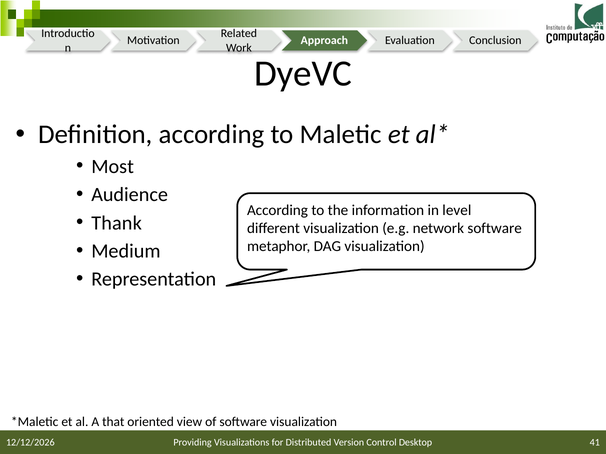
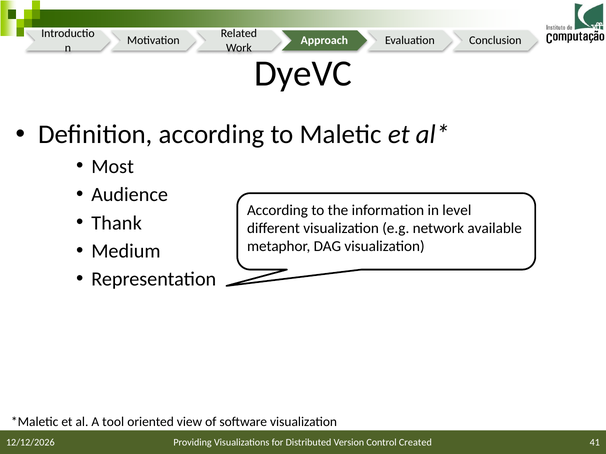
network software: software -> available (495, 228)
that: that -> tool (113, 422)
Desktop: Desktop -> Created (415, 443)
